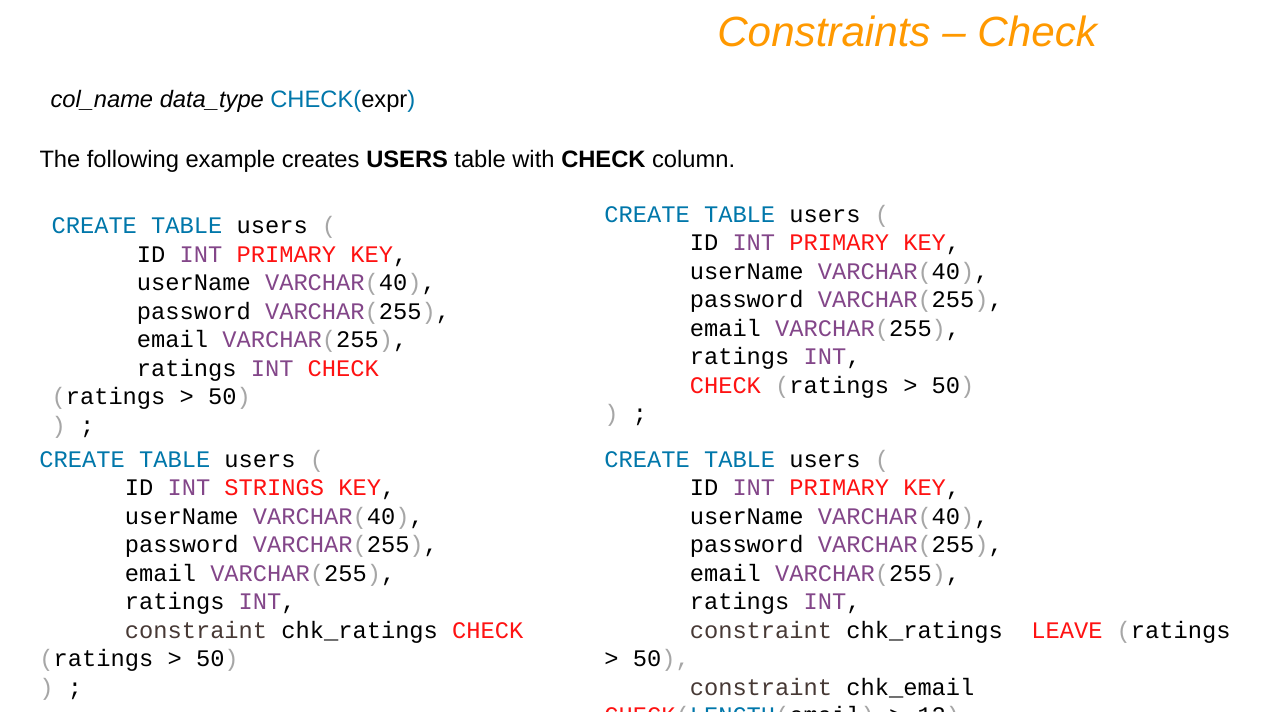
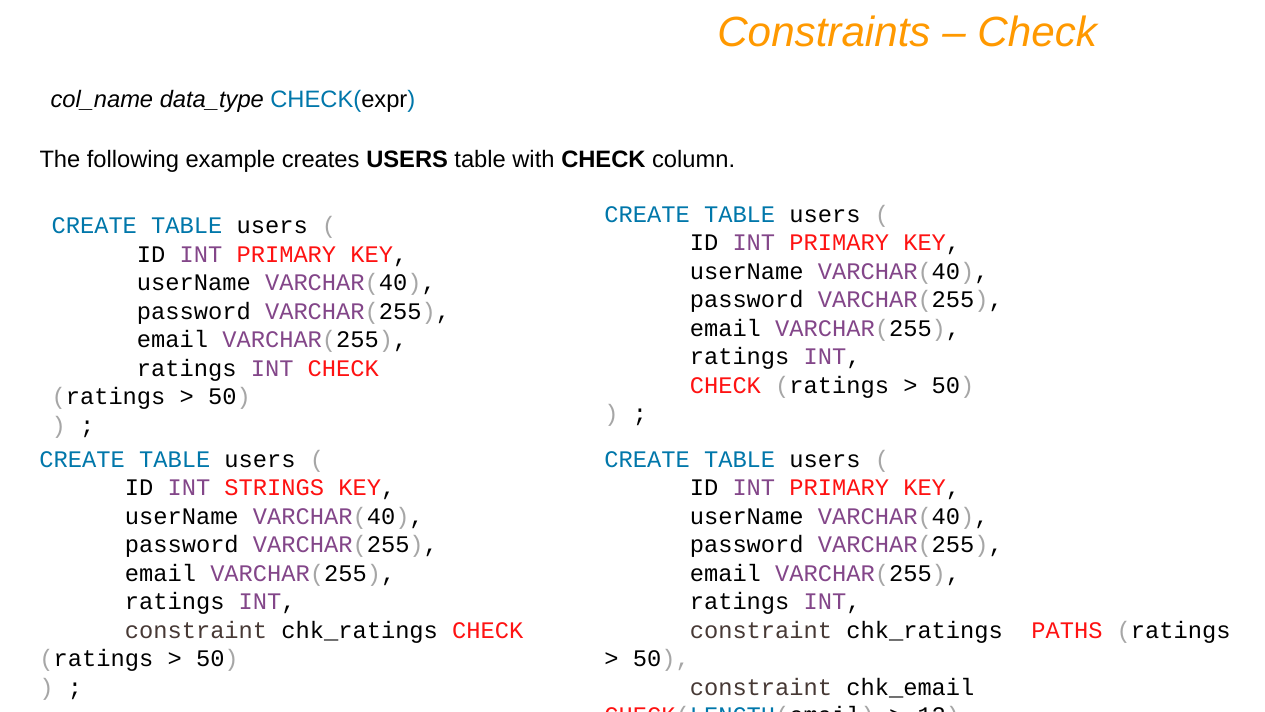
LEAVE: LEAVE -> PATHS (1067, 630)
